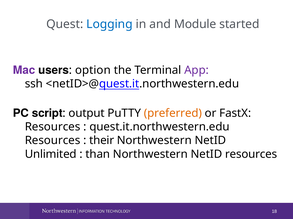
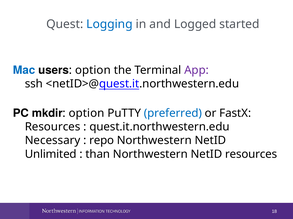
Module: Module -> Logged (195, 24)
Mac colour: purple -> blue (24, 70)
script: script -> mkdir (47, 113)
output: output -> option (87, 113)
preferred colour: orange -> blue (173, 113)
Resources: Resources -> Necessary (53, 141)
their: their -> repo (102, 141)
